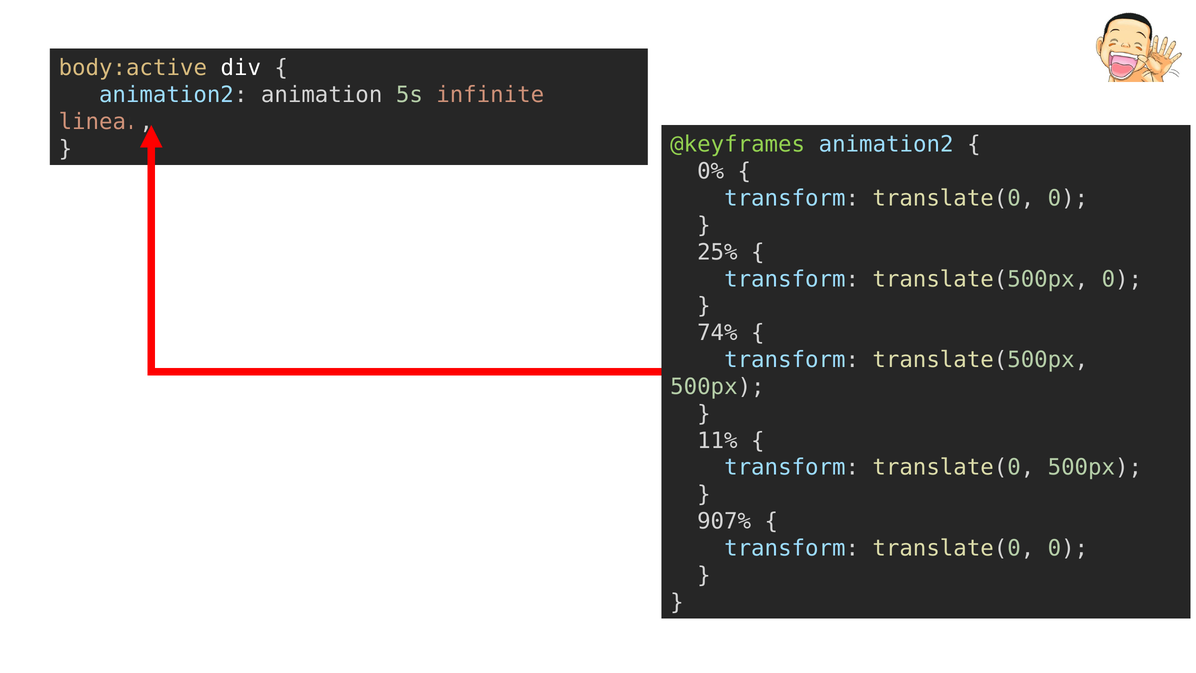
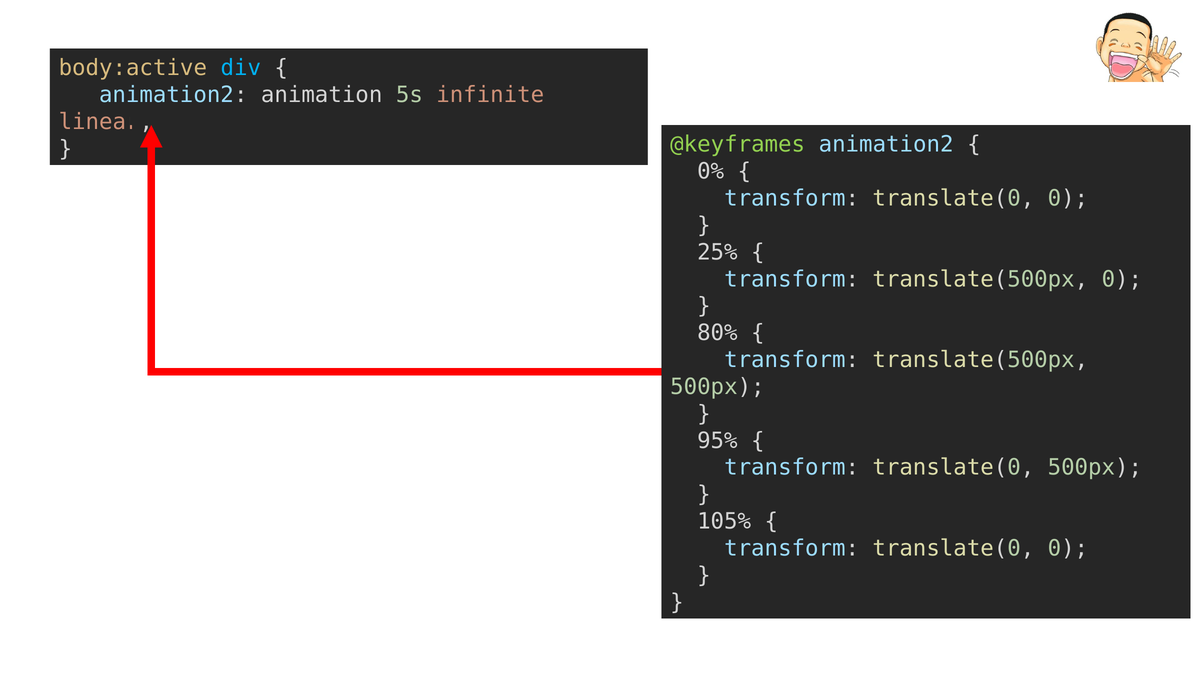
div colour: white -> light blue (241, 68)
74%: 74% -> 80% (717, 333)
11%: 11% -> 95% (717, 440)
907%: 907% -> 105% (724, 521)
